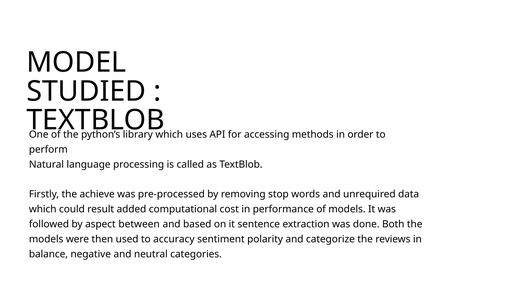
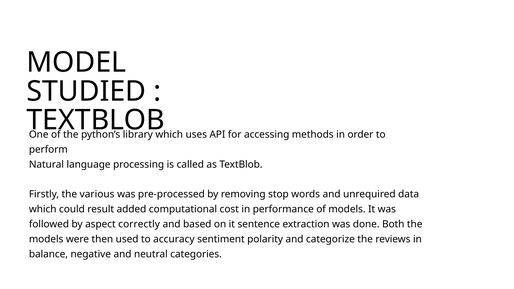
achieve: achieve -> various (97, 194)
between: between -> correctly (139, 224)
